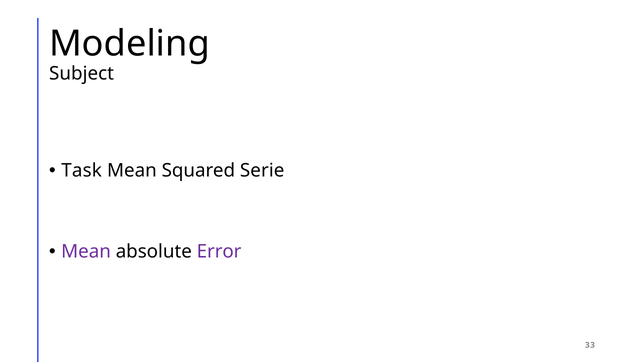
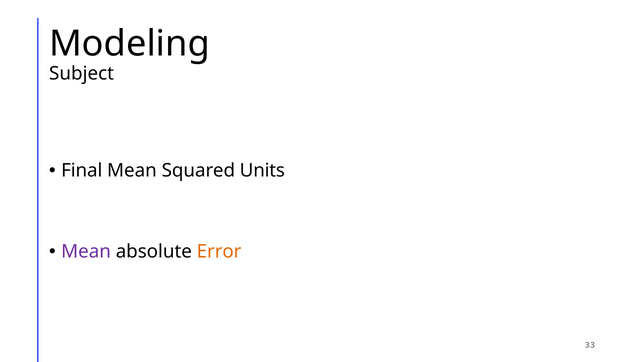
Task: Task -> Final (82, 171)
Serie: Serie -> Units (262, 171)
Error colour: purple -> orange (219, 252)
